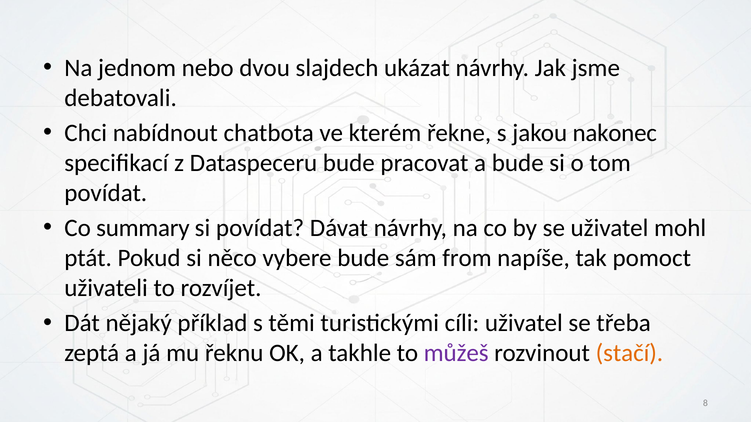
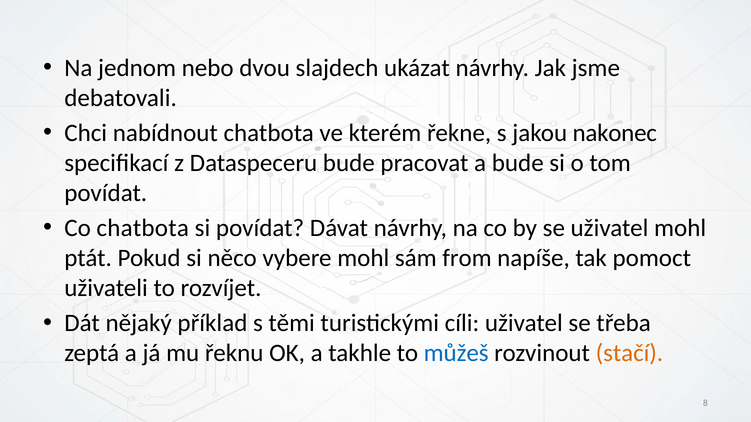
Co summary: summary -> chatbota (143, 228)
vybere bude: bude -> mohl (363, 258)
můžeš colour: purple -> blue (456, 353)
